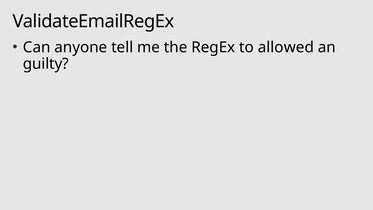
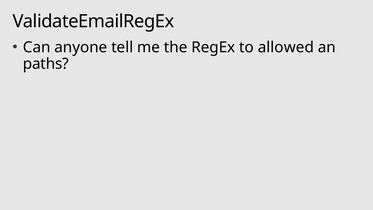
guilty: guilty -> paths (46, 64)
